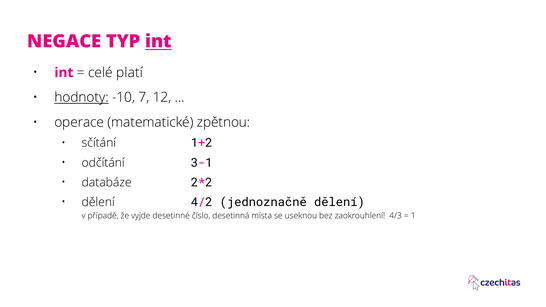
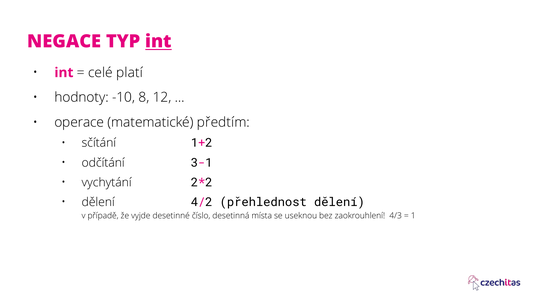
hodnoty underline: present -> none (81, 98)
7: 7 -> 8 (144, 98)
zpětnou: zpětnou -> předtím (223, 122)
databáze: databáze -> vychytání (107, 182)
jednoznačně: jednoznačně -> přehlednost (263, 202)
